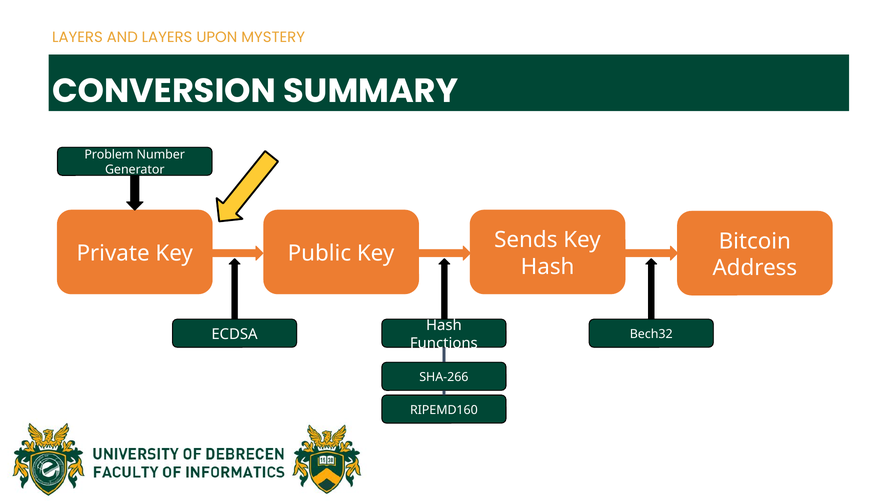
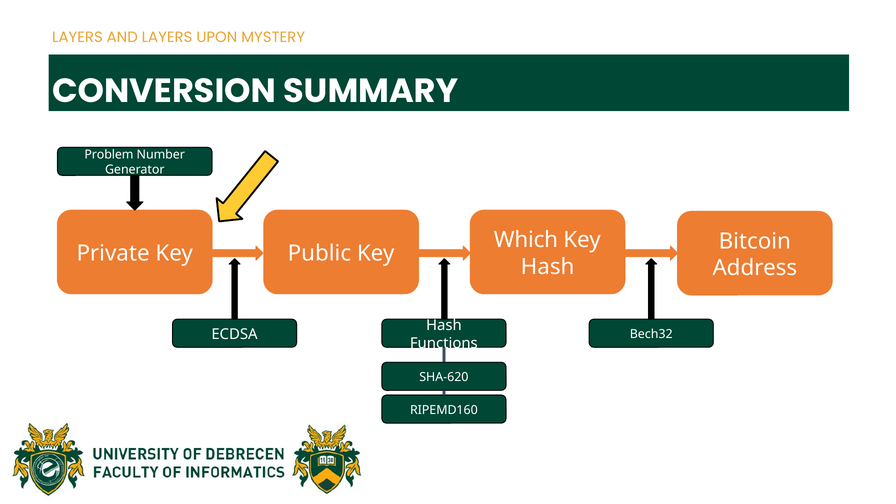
Sends: Sends -> Which (526, 240)
SHA-266: SHA-266 -> SHA-620 (444, 377)
